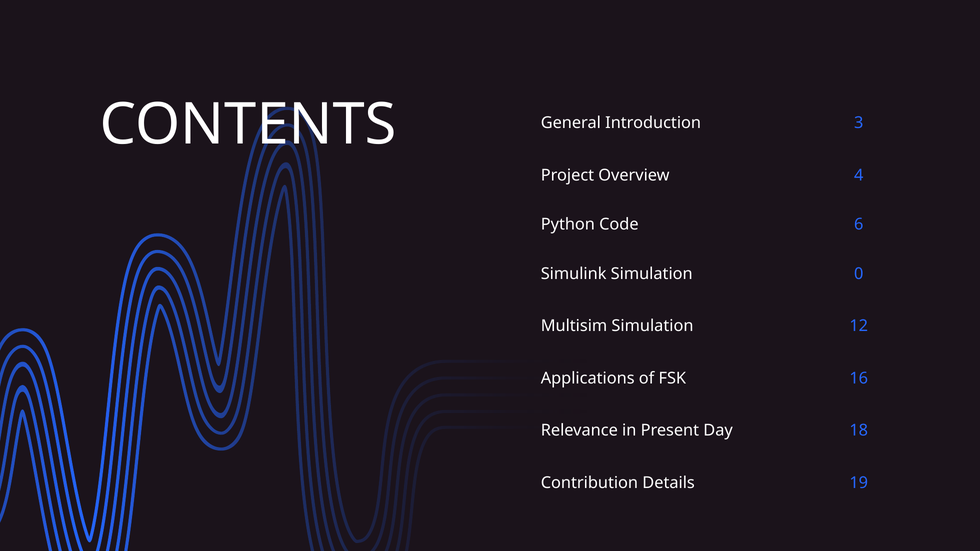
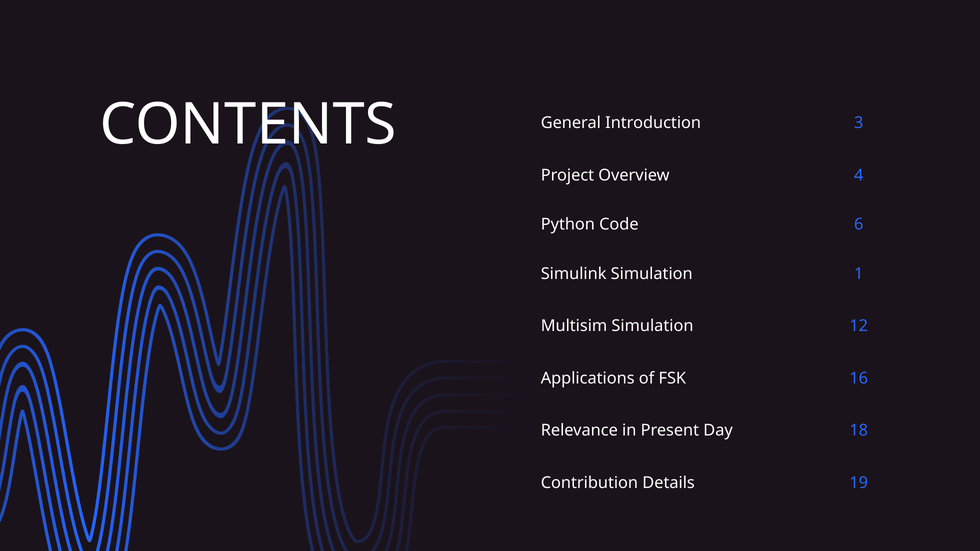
0: 0 -> 1 (859, 274)
